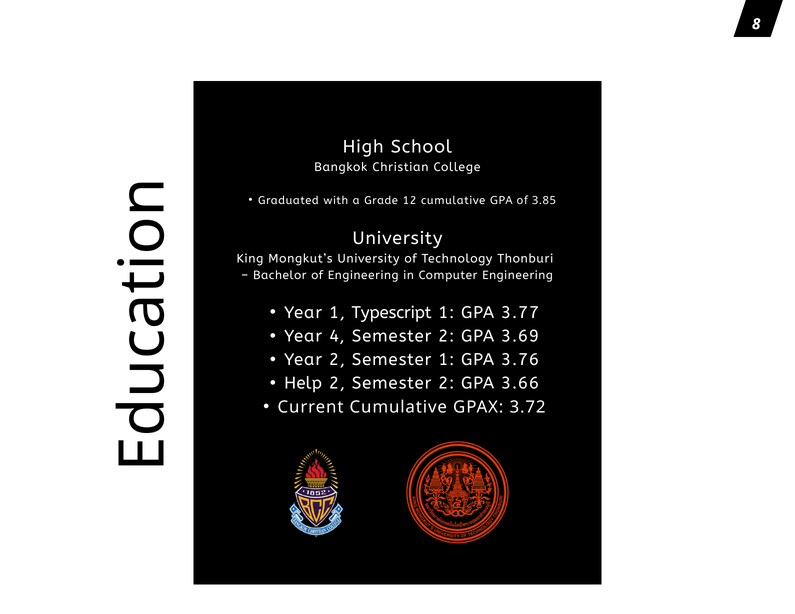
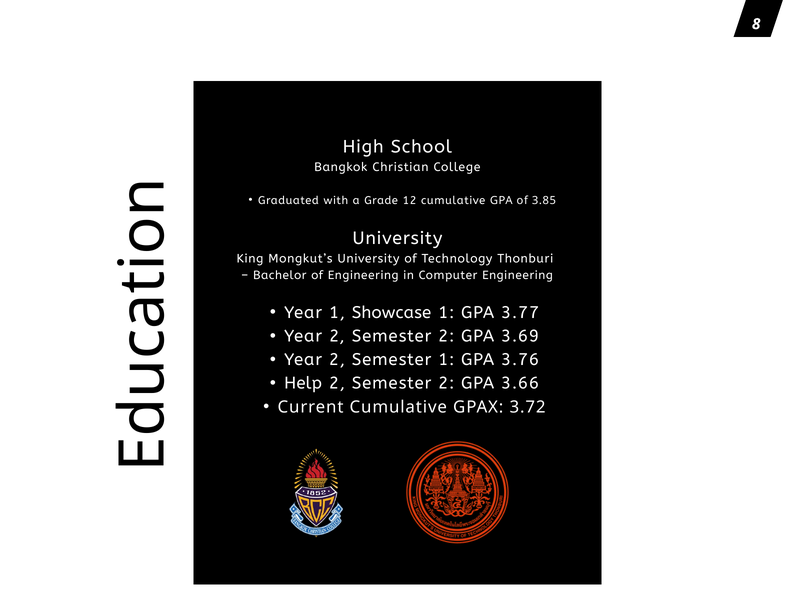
Typescript: Typescript -> Showcase (392, 313)
4: 4 -> 2 (337, 337)
